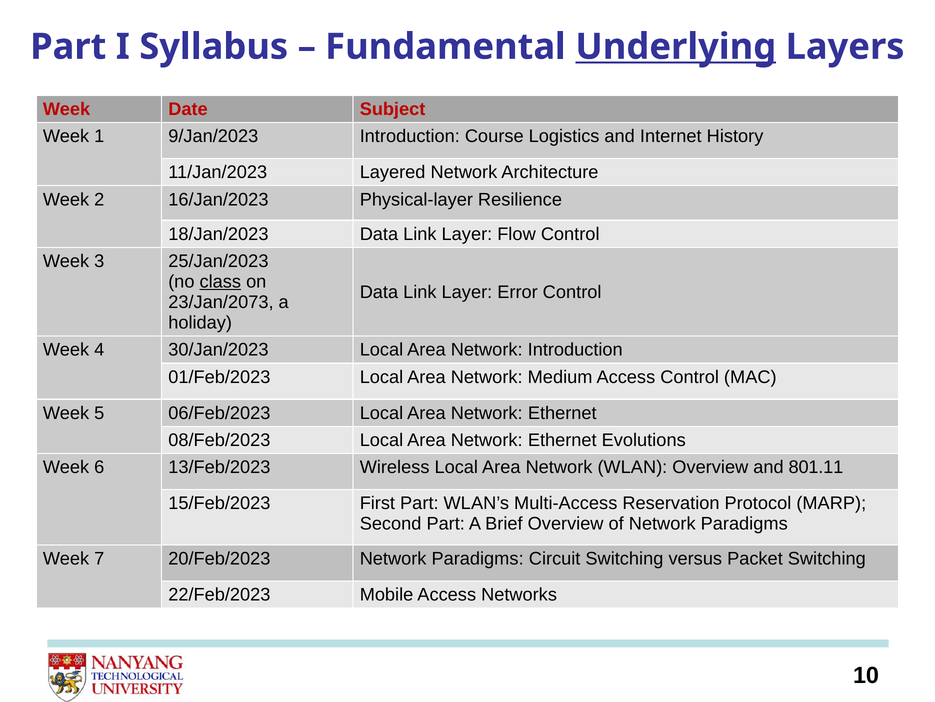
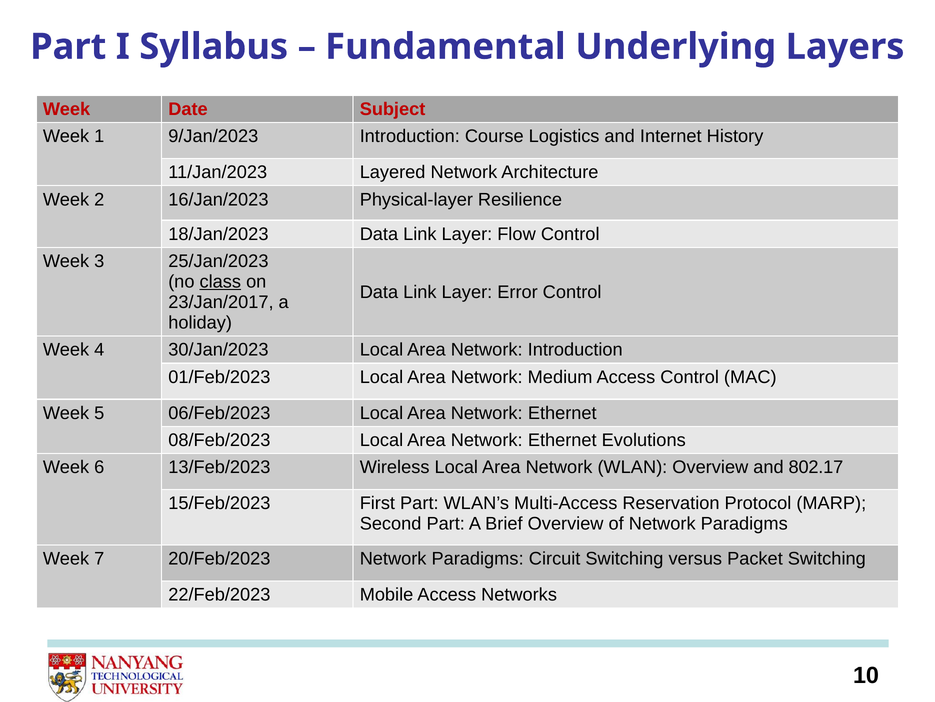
Underlying underline: present -> none (676, 47)
23/Jan/2073: 23/Jan/2073 -> 23/Jan/2017 (221, 302)
801.11: 801.11 -> 802.17 (816, 467)
